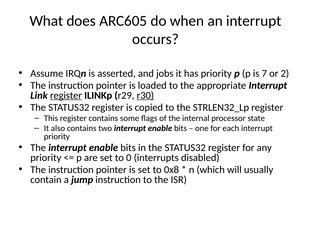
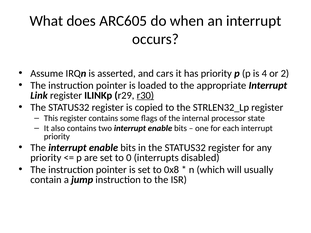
jobs: jobs -> cars (165, 73)
7: 7 -> 4 (264, 73)
register underline: present -> none (66, 95)
